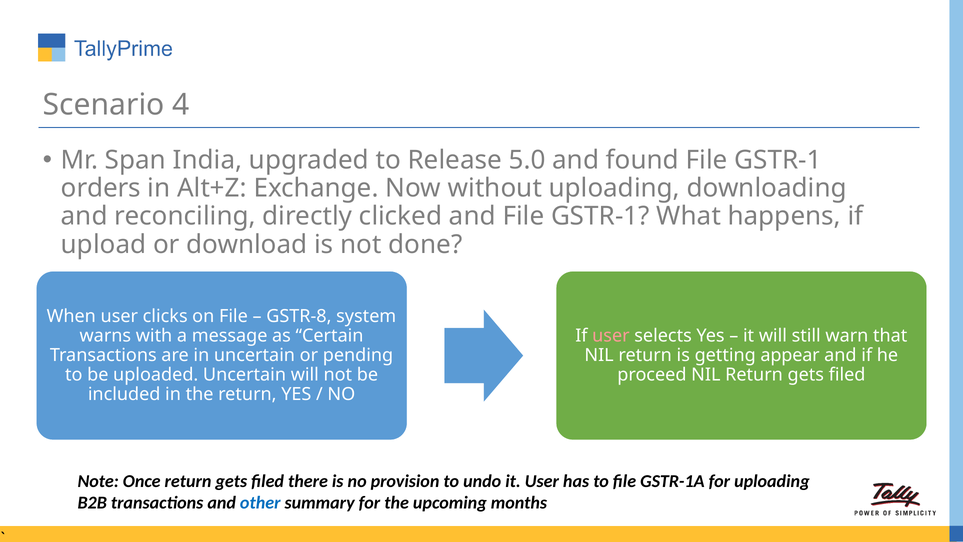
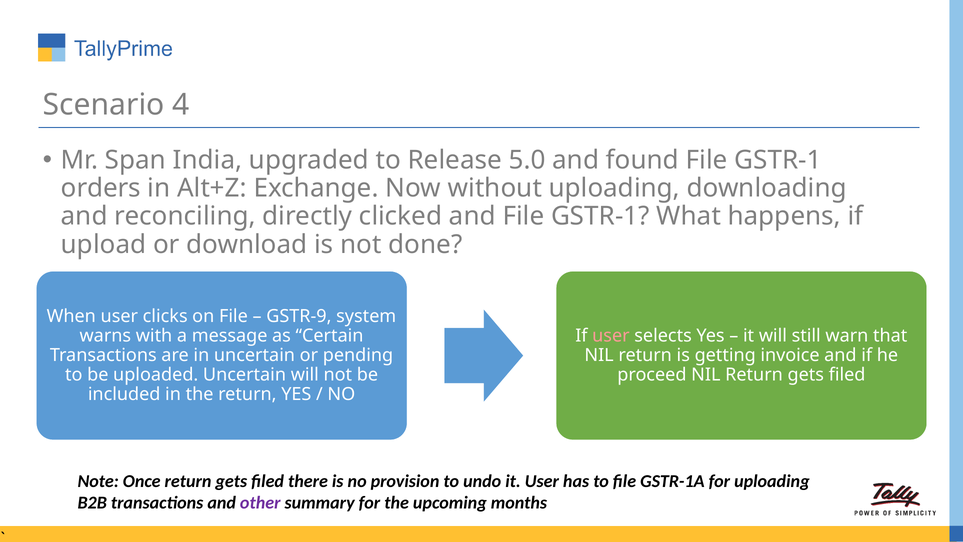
GSTR-8: GSTR-8 -> GSTR-9 (299, 316)
appear: appear -> invoice (790, 355)
other colour: blue -> purple (260, 503)
